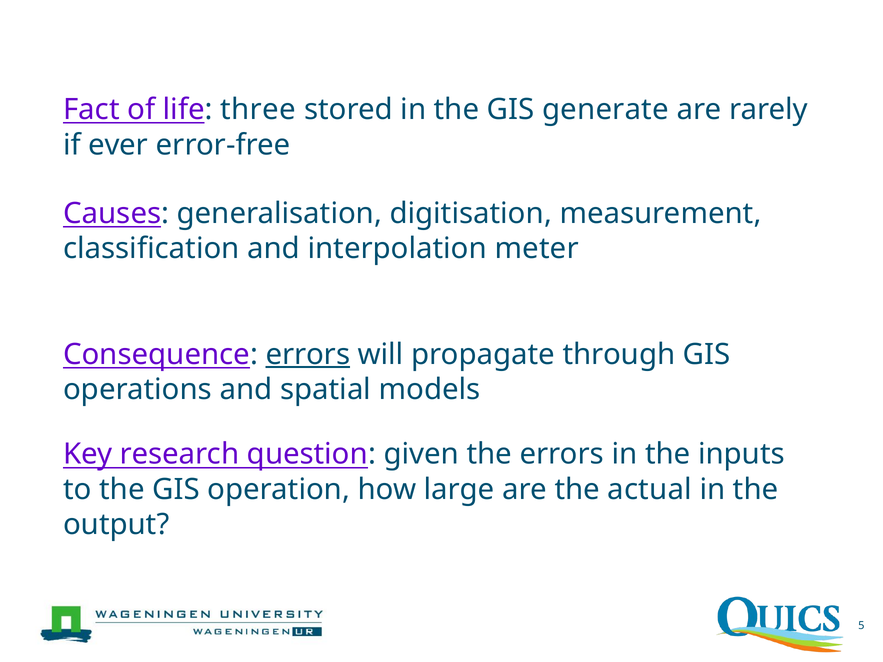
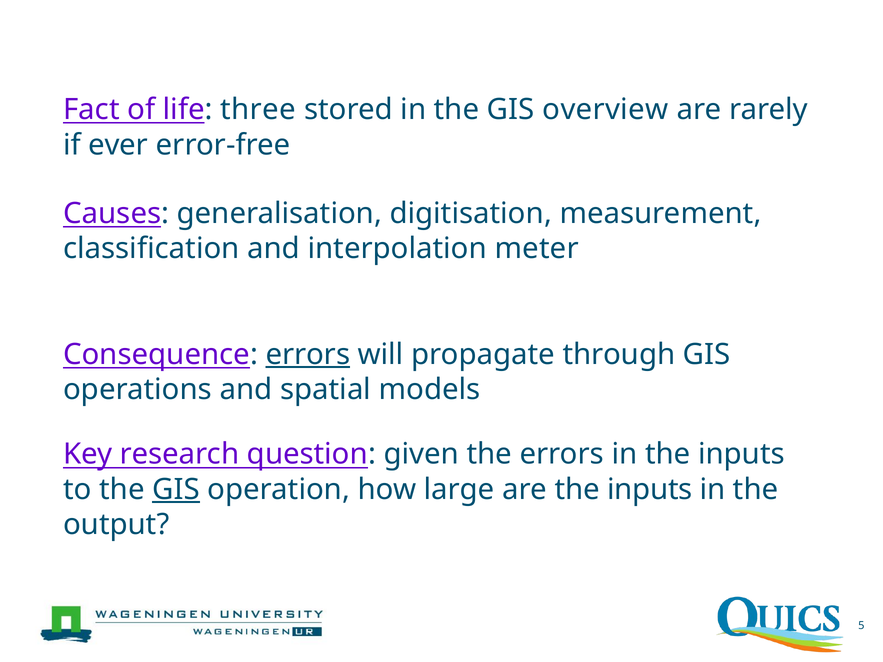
generate: generate -> overview (605, 110)
GIS underline: none -> present (176, 490)
are the actual: actual -> inputs (650, 490)
